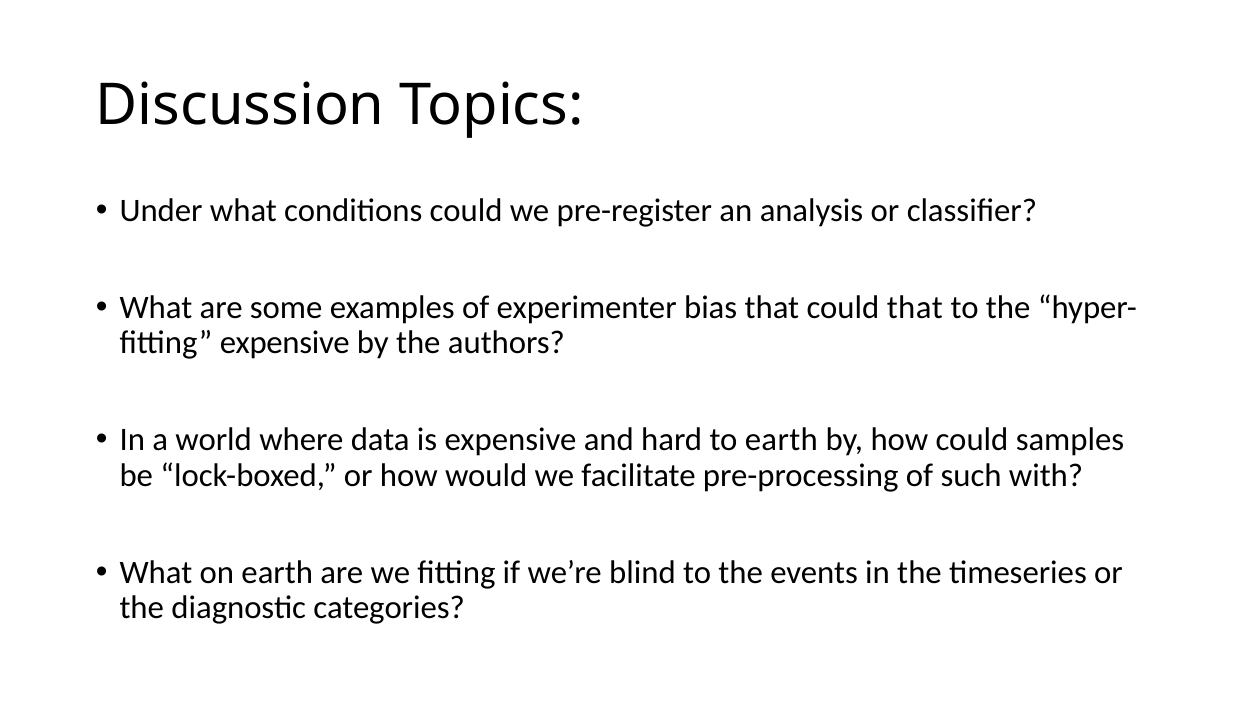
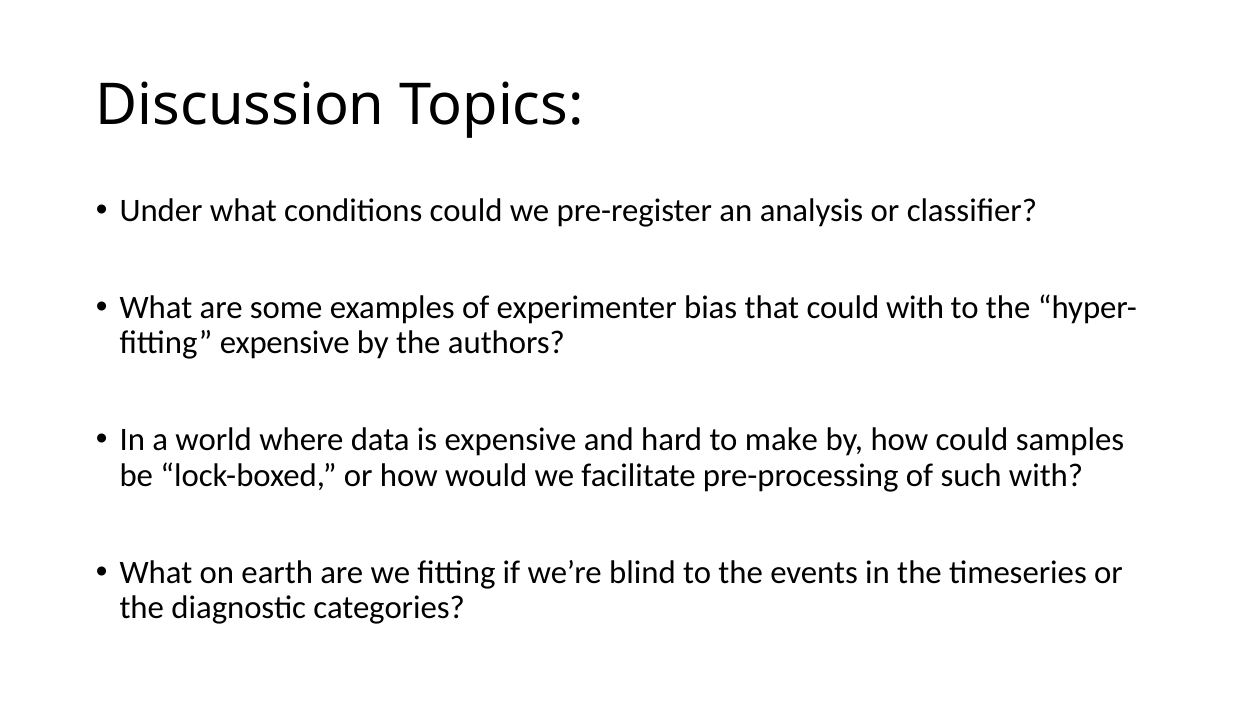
could that: that -> with (915, 308)
to earth: earth -> make (781, 440)
